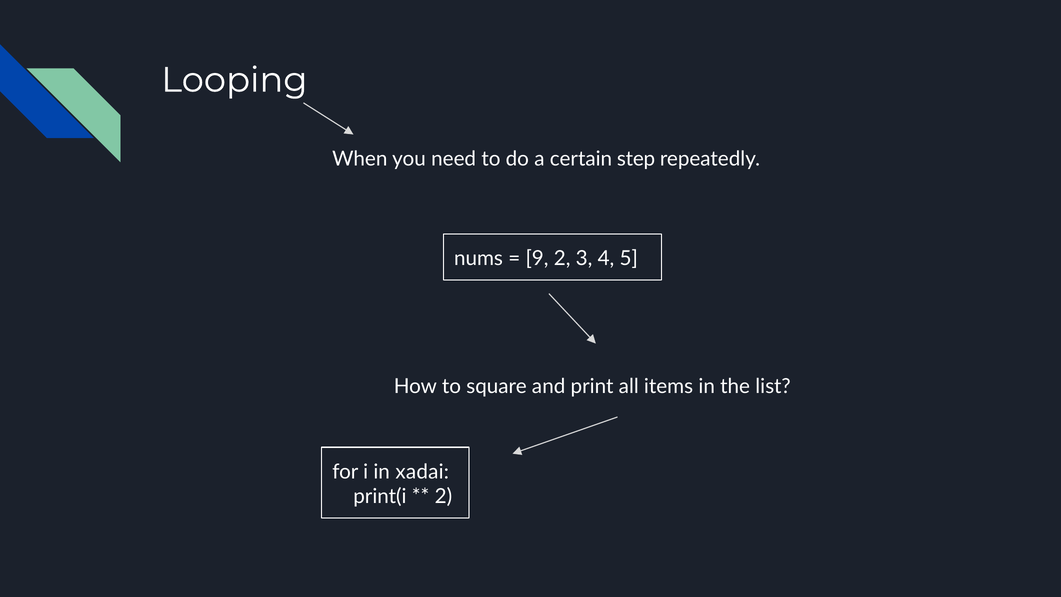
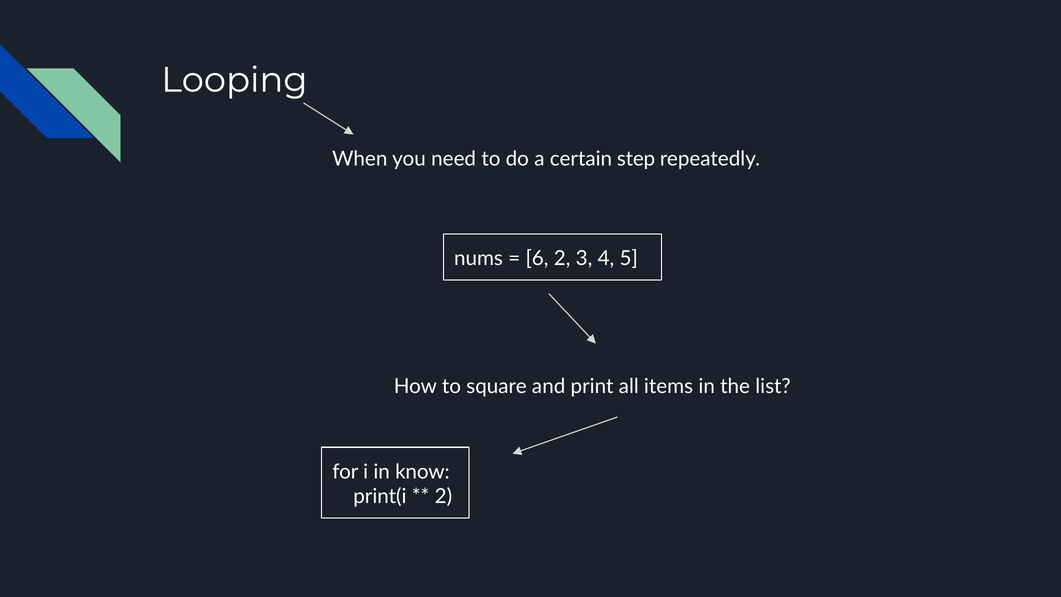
9: 9 -> 6 (537, 258)
xadai: xadai -> know (422, 472)
